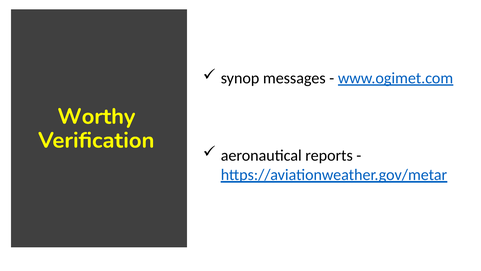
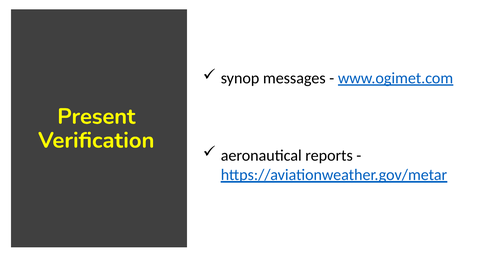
Worthy: Worthy -> Present (96, 116)
